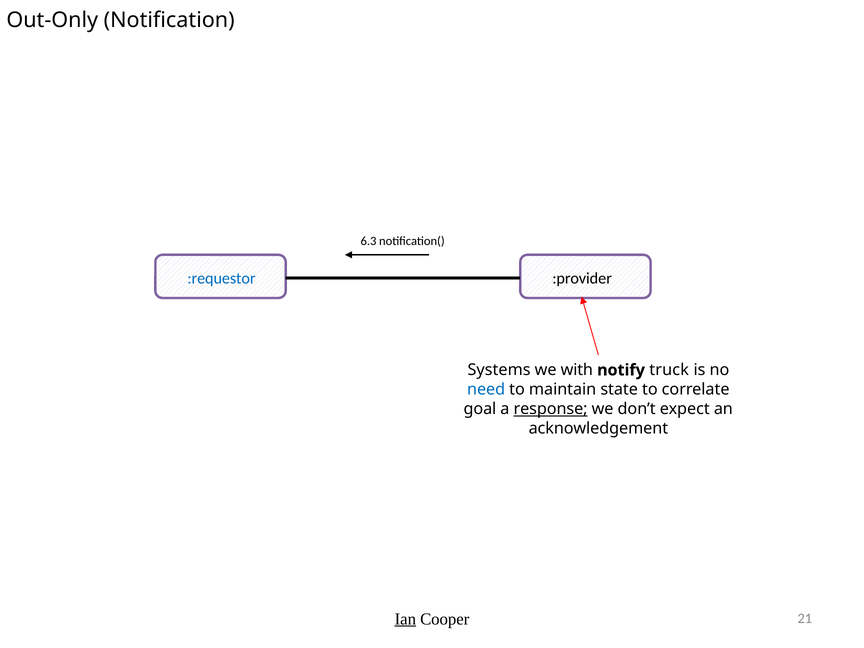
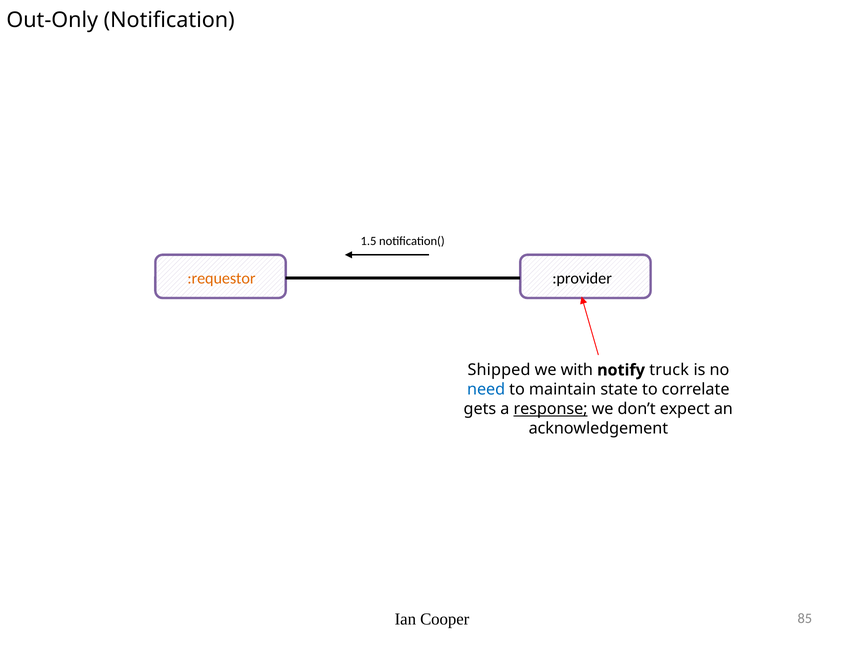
6.3: 6.3 -> 1.5 (368, 241)
:requestor colour: blue -> orange (221, 278)
Systems: Systems -> Shipped (499, 370)
goal: goal -> gets (480, 409)
Ian underline: present -> none (405, 619)
21: 21 -> 85 (805, 619)
